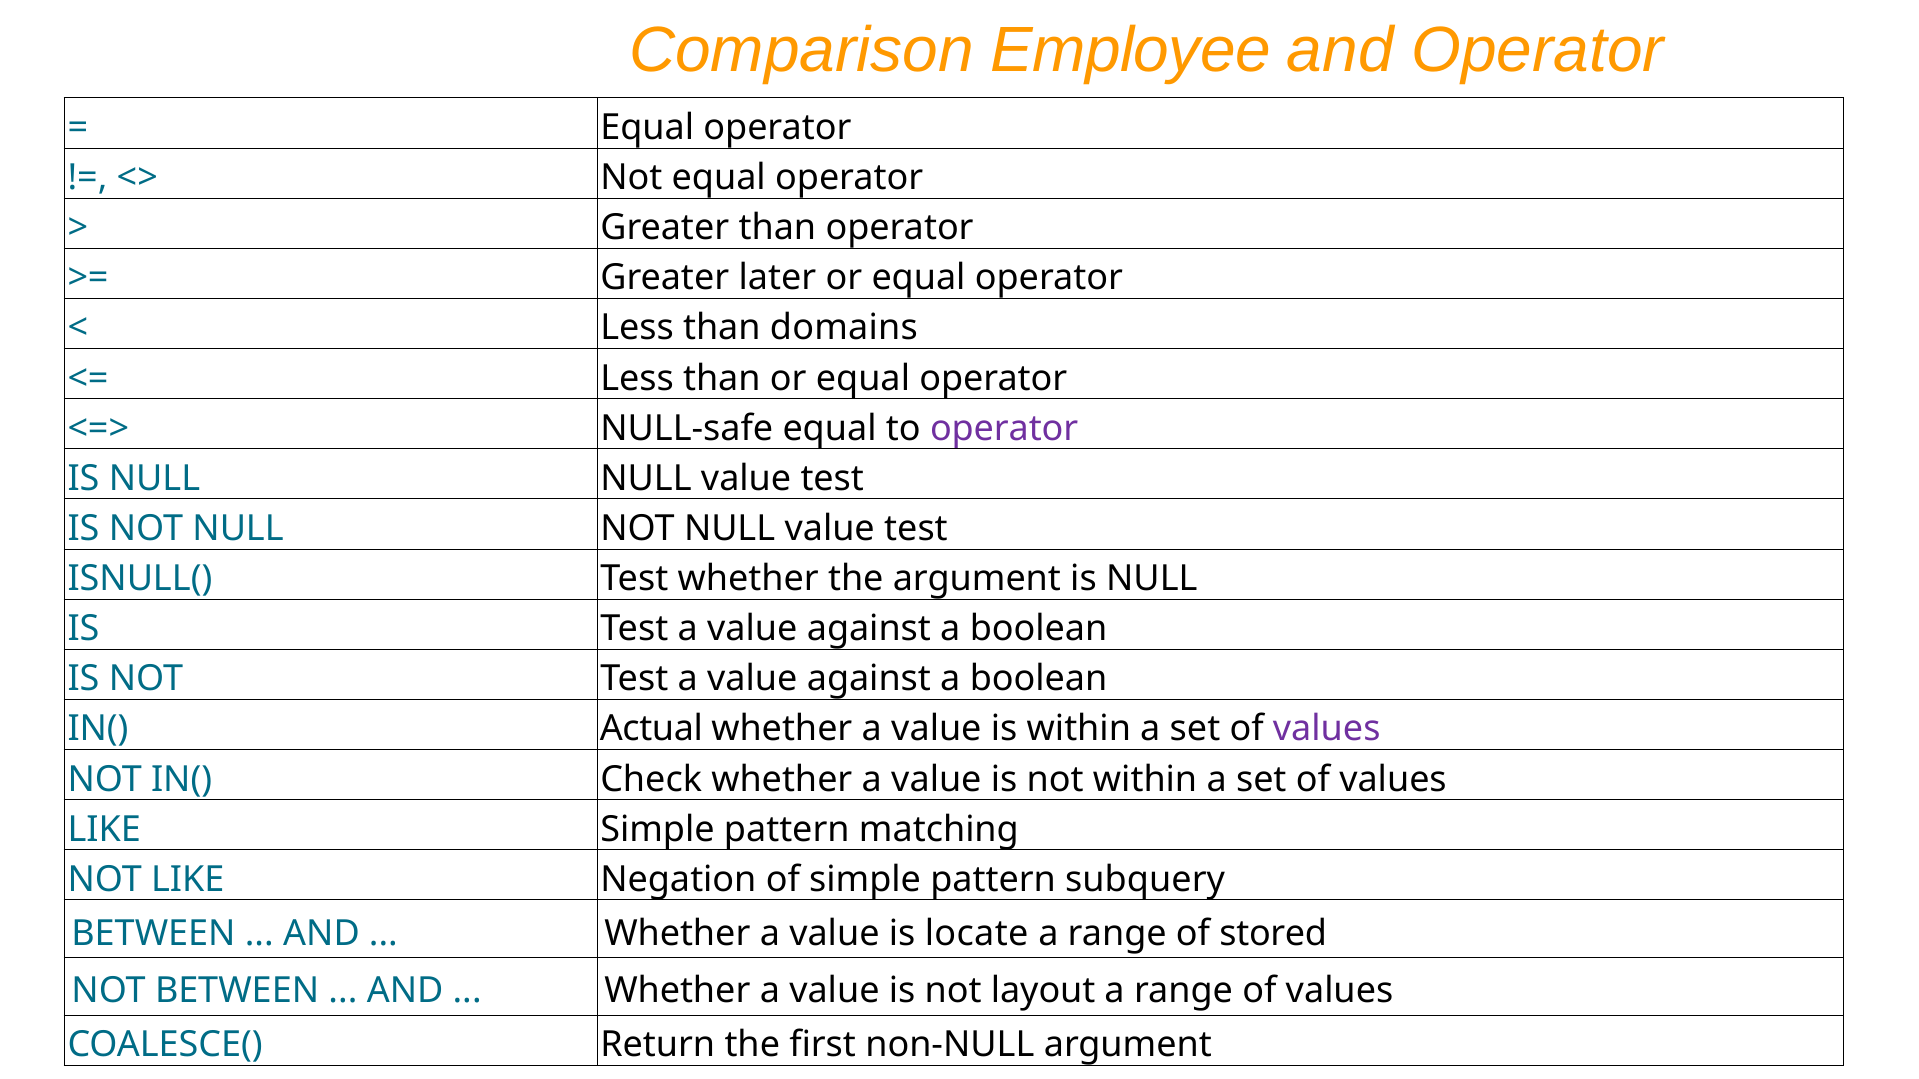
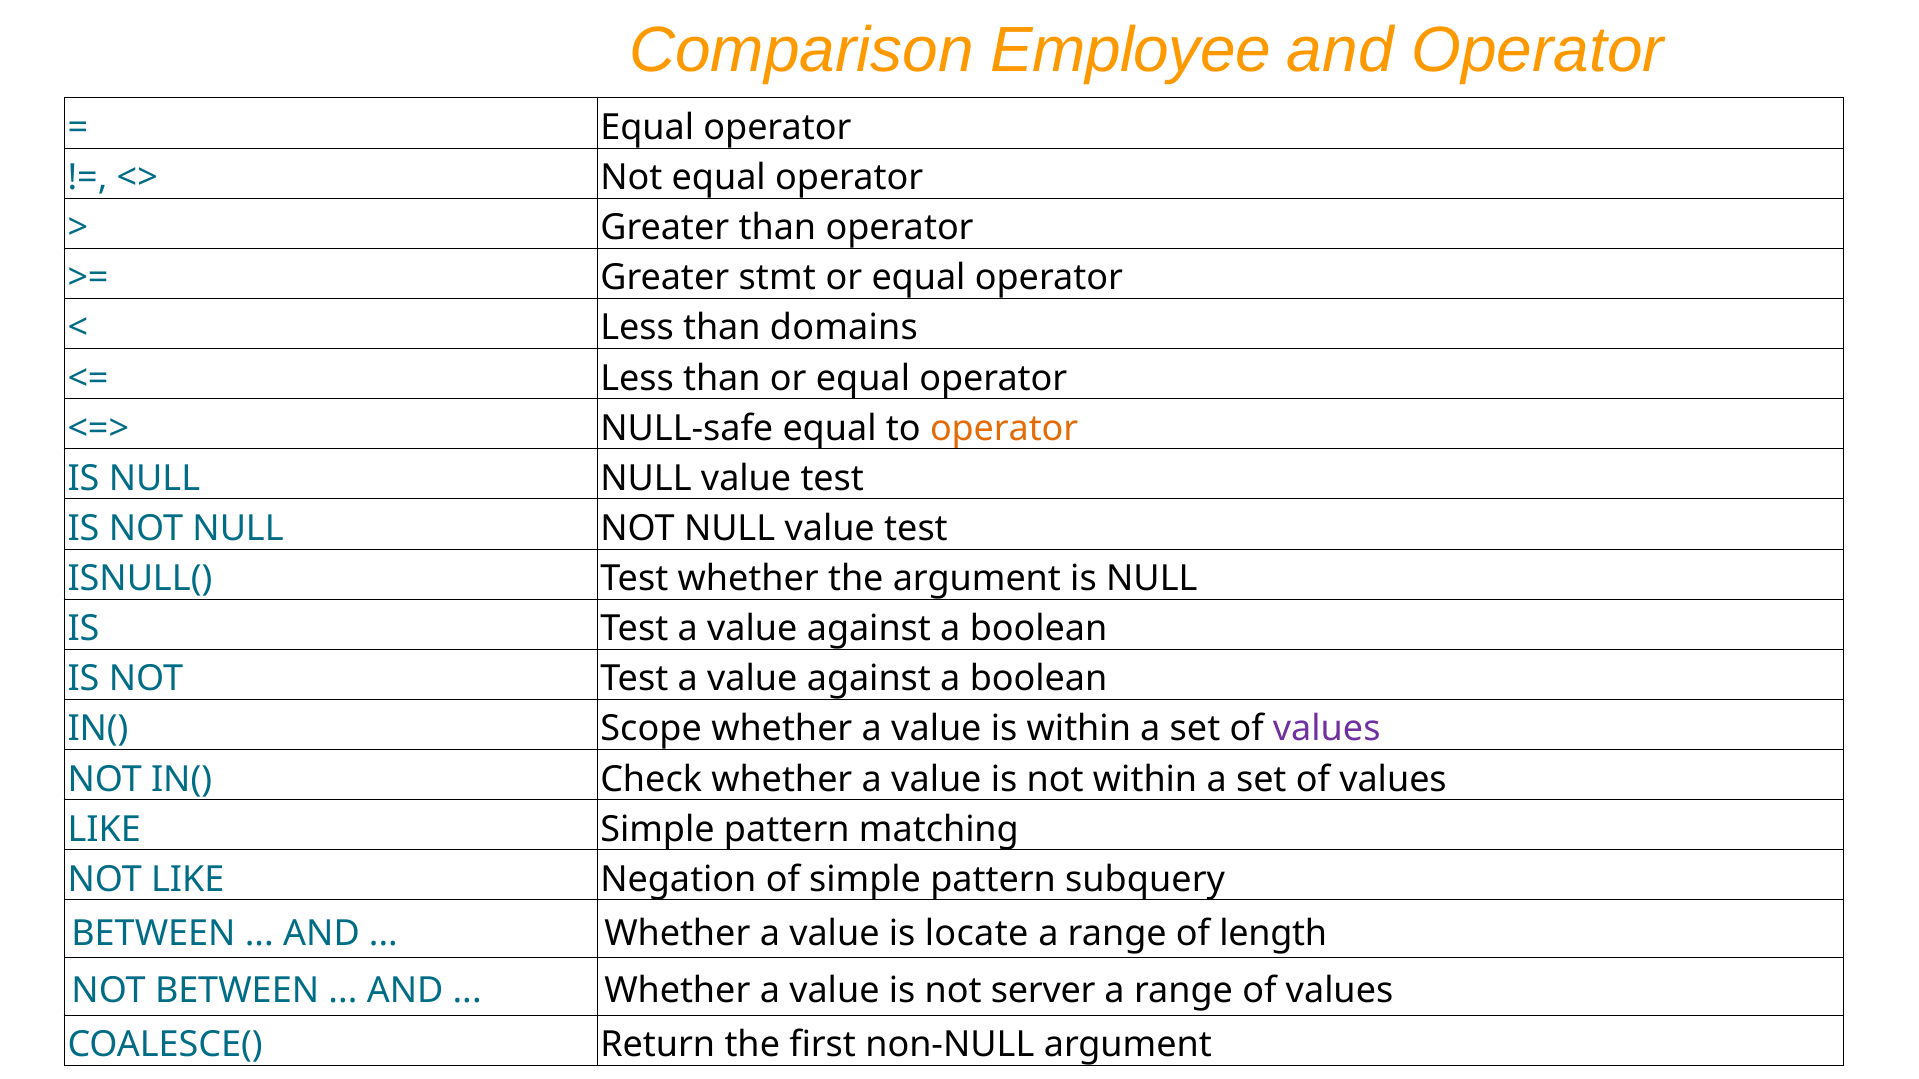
later: later -> stmt (777, 278)
operator colour: purple -> orange (1004, 429)
Actual: Actual -> Scope (651, 729)
stored: stored -> length (1273, 934)
layout: layout -> server (1043, 991)
